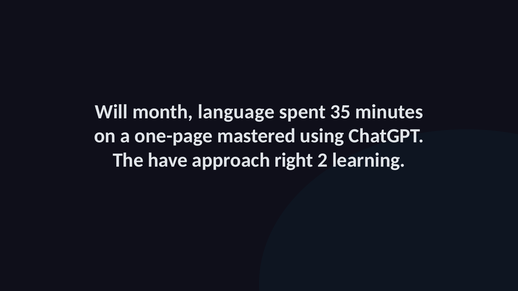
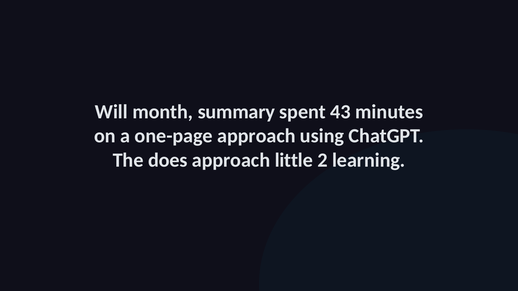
language: language -> summary (236, 112)
35: 35 -> 43 (341, 112)
one-page mastered: mastered -> approach (256, 136)
have: have -> does (168, 160)
right: right -> little (294, 160)
